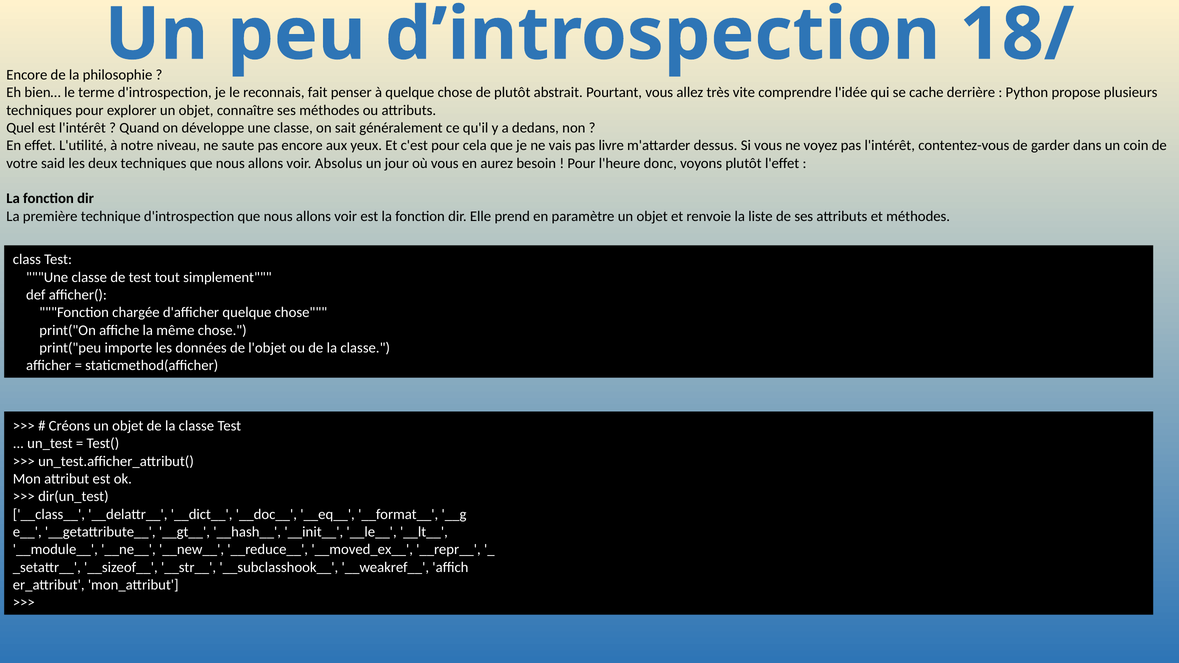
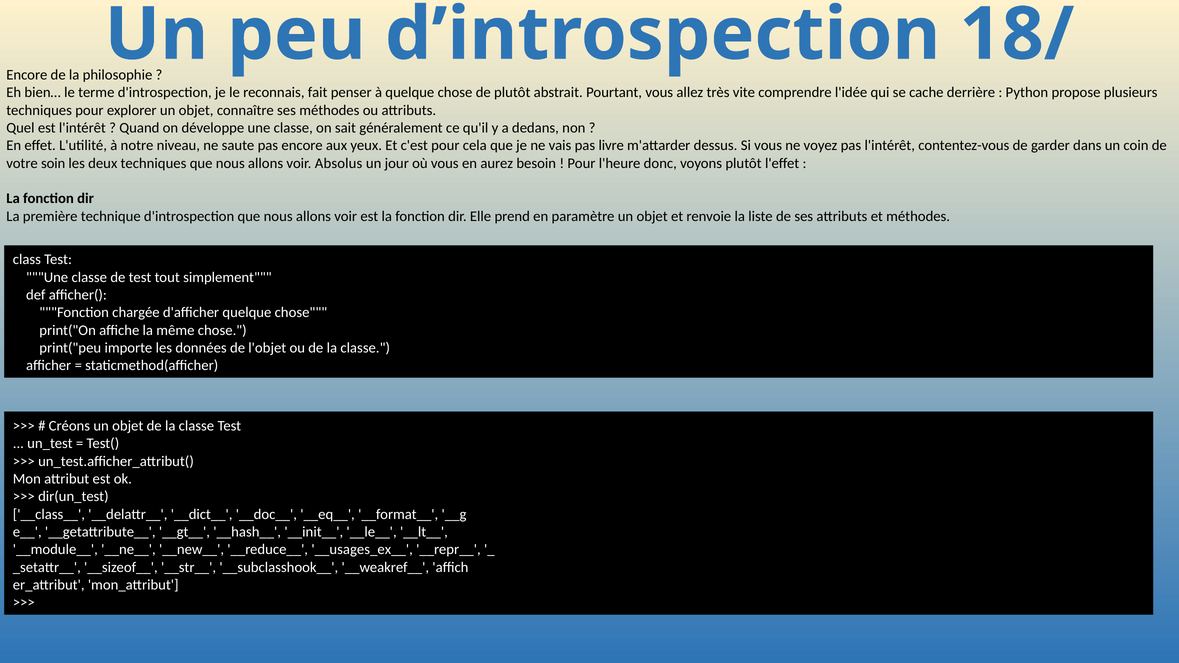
said: said -> soin (53, 163)
__moved_ex__: __moved_ex__ -> __usages_ex__ (362, 550)
